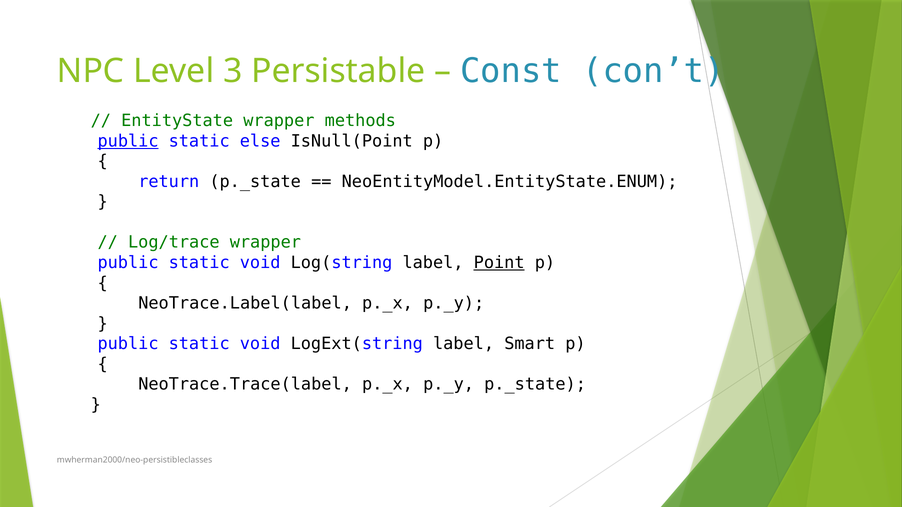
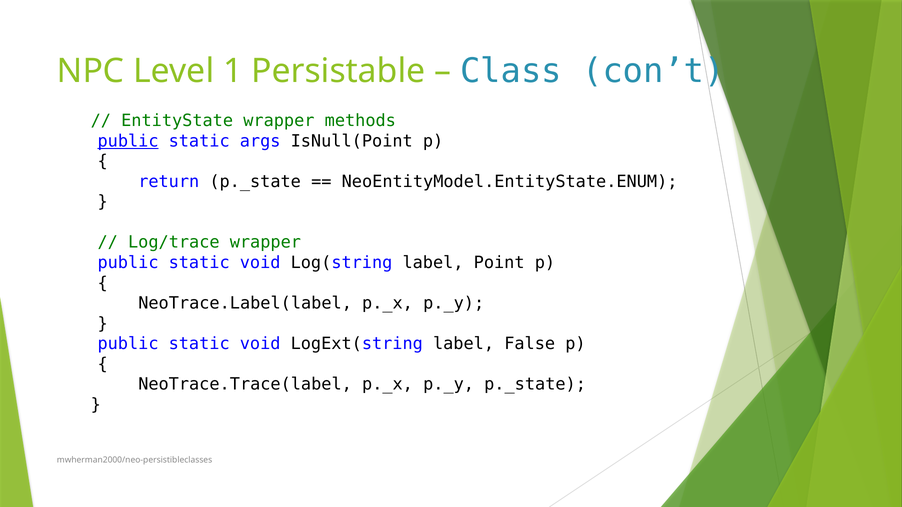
3: 3 -> 1 (233, 71)
Const: Const -> Class (511, 71)
else: else -> args (260, 141)
Point underline: present -> none (499, 263)
Smart: Smart -> False (530, 344)
